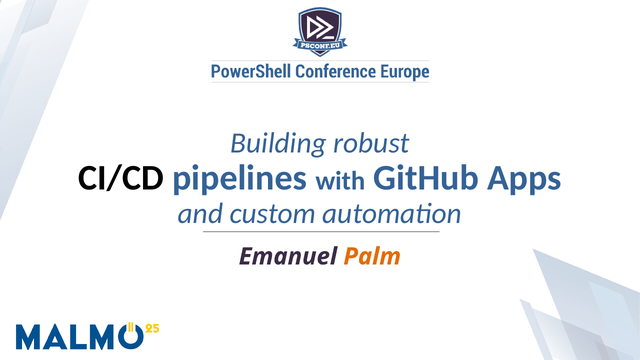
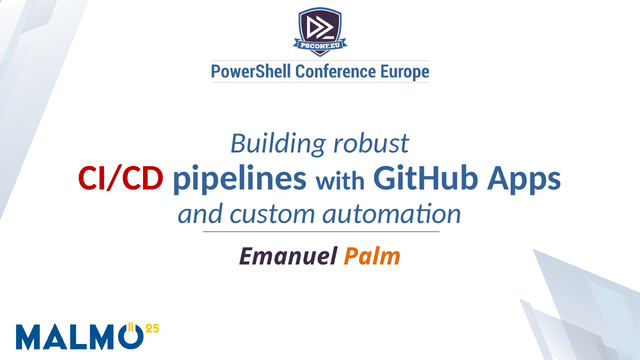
CI/CD colour: black -> red (121, 178)
